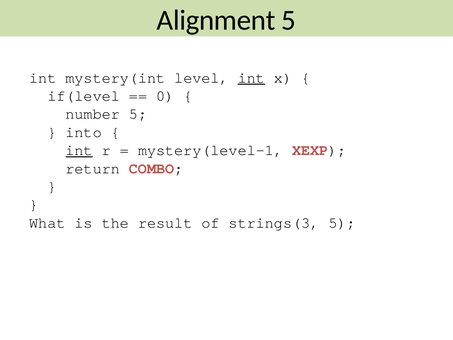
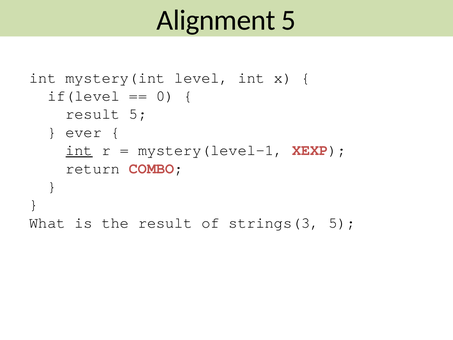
int underline: present -> none (251, 78)
number: number -> result (93, 114)
into: into -> ever (84, 132)
